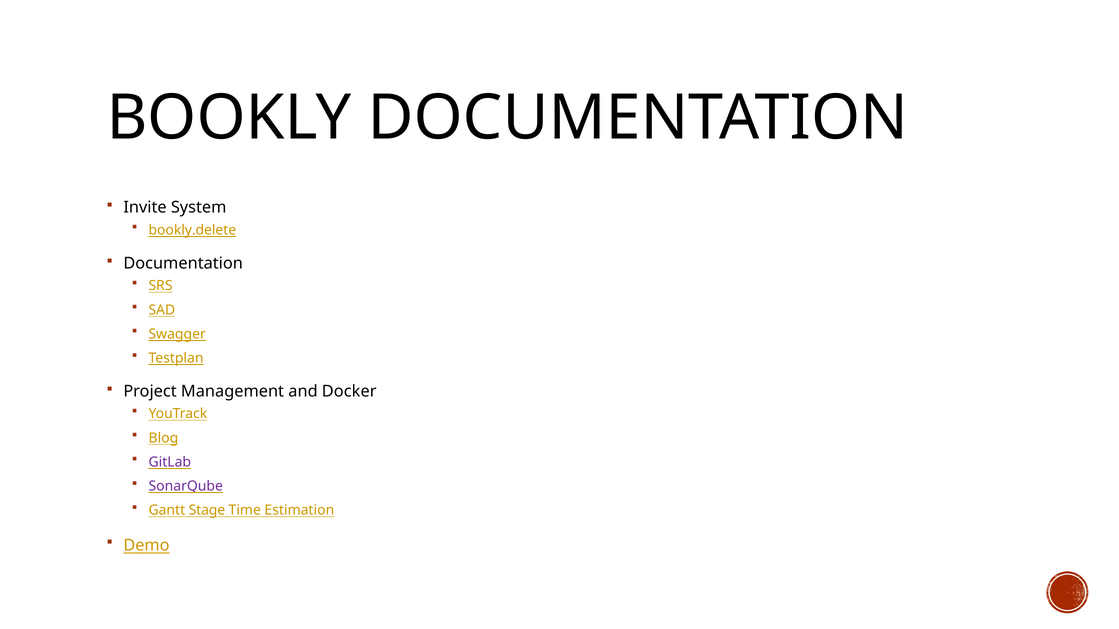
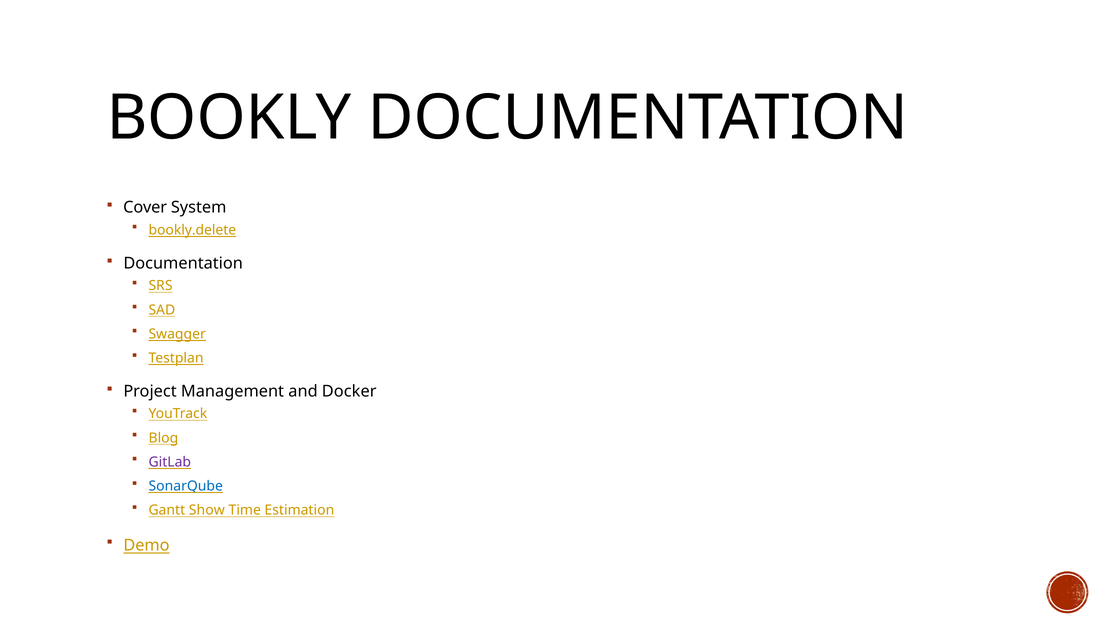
Invite: Invite -> Cover (145, 208)
SonarQube colour: purple -> blue (186, 487)
Stage: Stage -> Show (207, 511)
